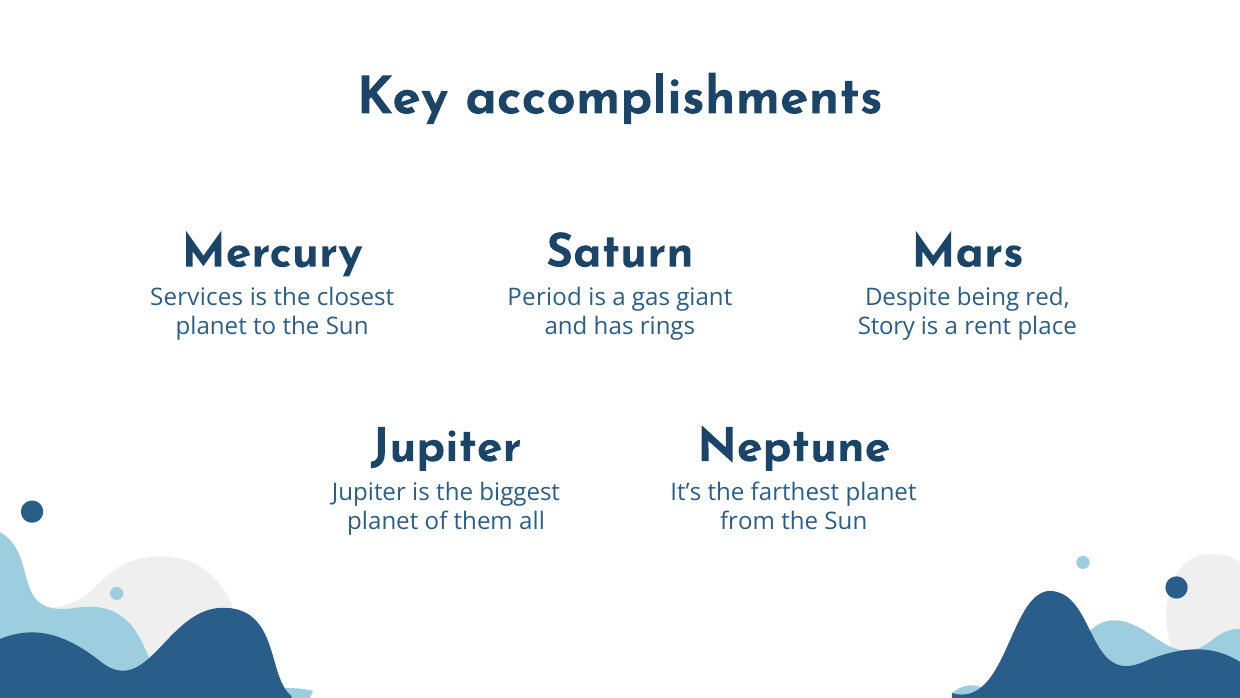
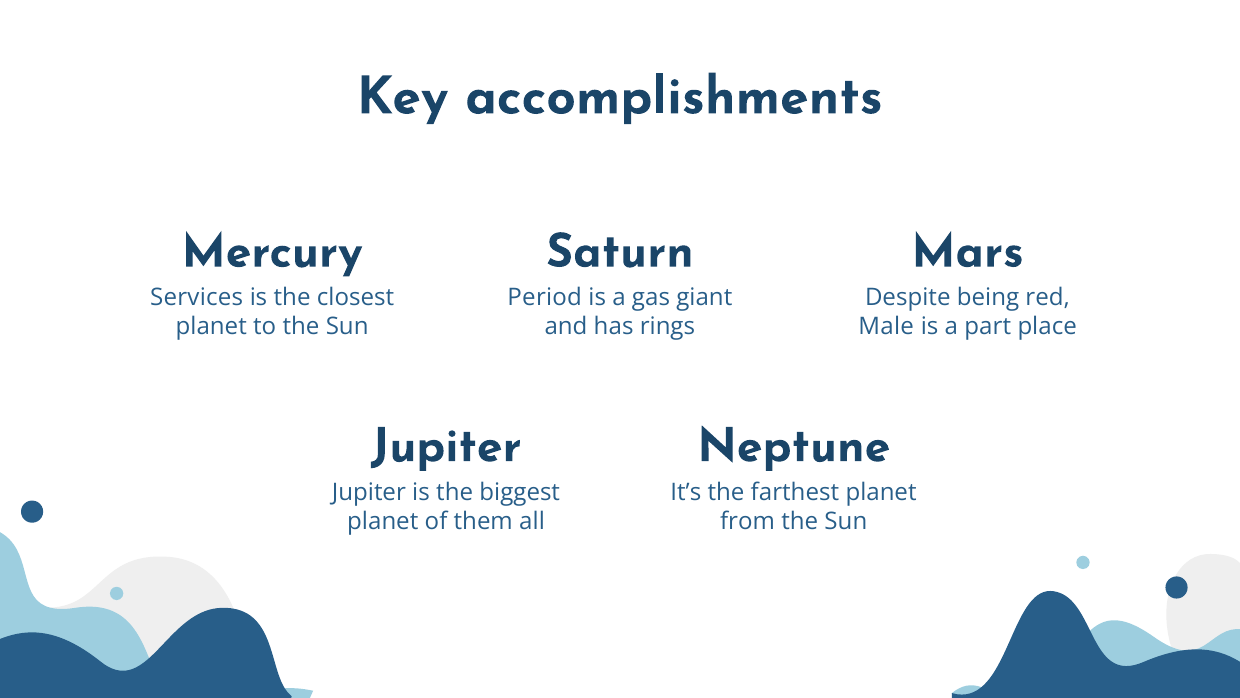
Story: Story -> Male (886, 327)
rent: rent -> part (988, 327)
